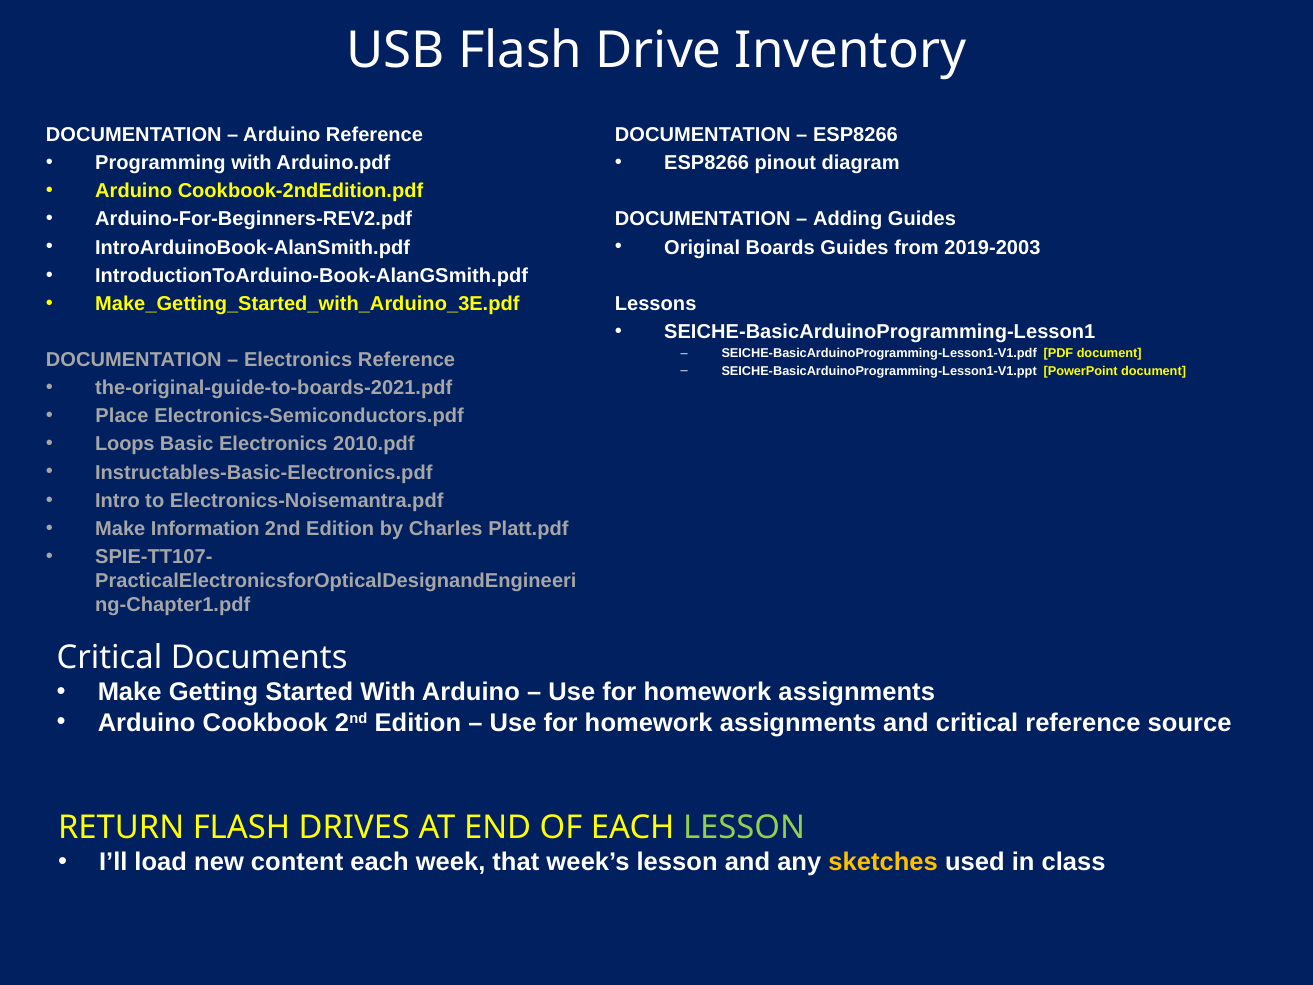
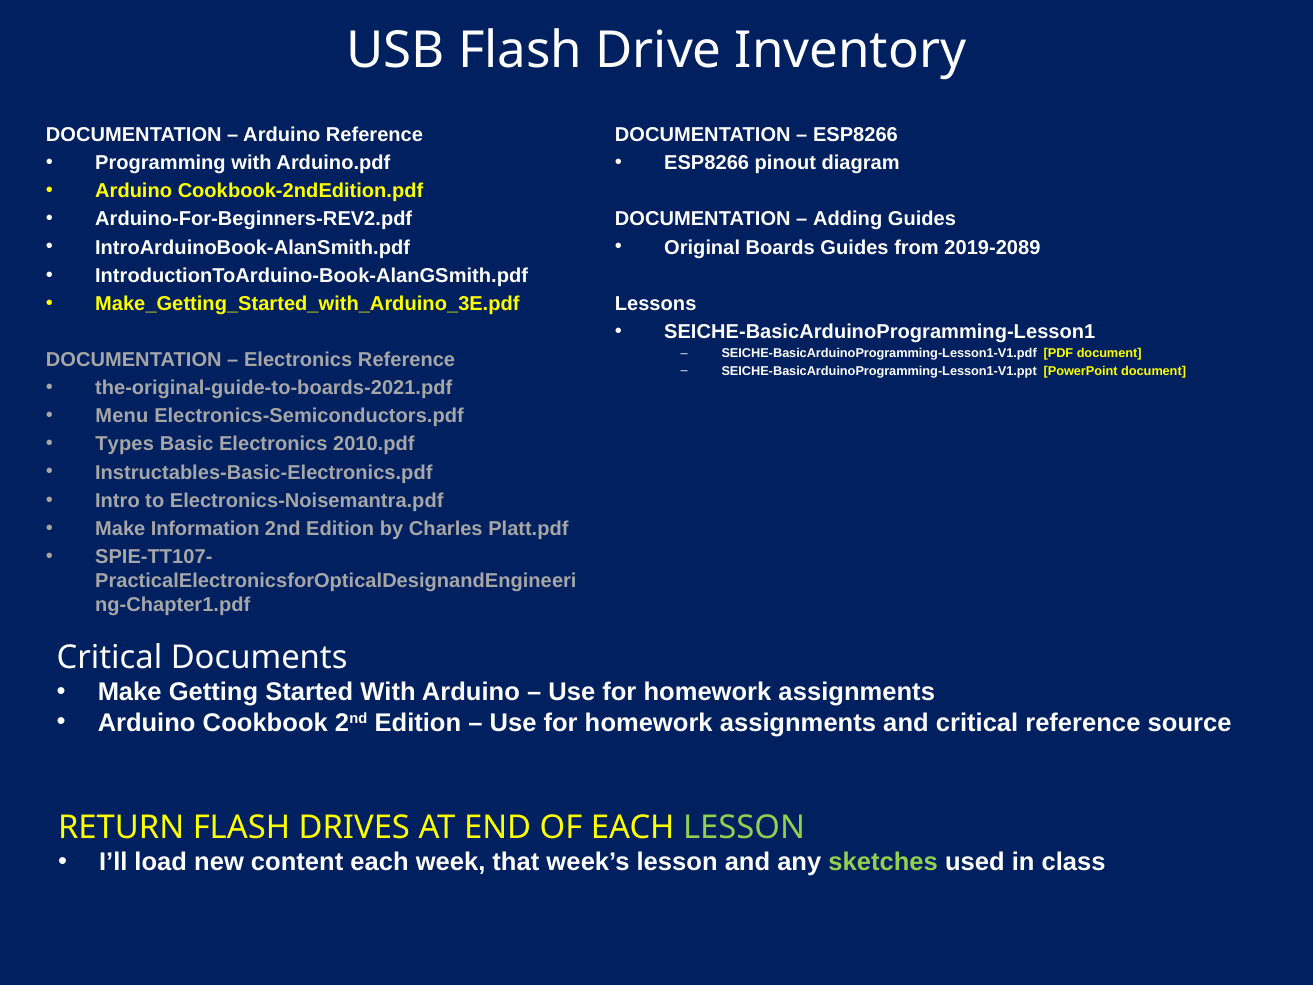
2019-2003: 2019-2003 -> 2019-2089 (992, 247)
Place: Place -> Menu (122, 416)
Loops: Loops -> Types (125, 444)
sketches colour: yellow -> light green (883, 862)
